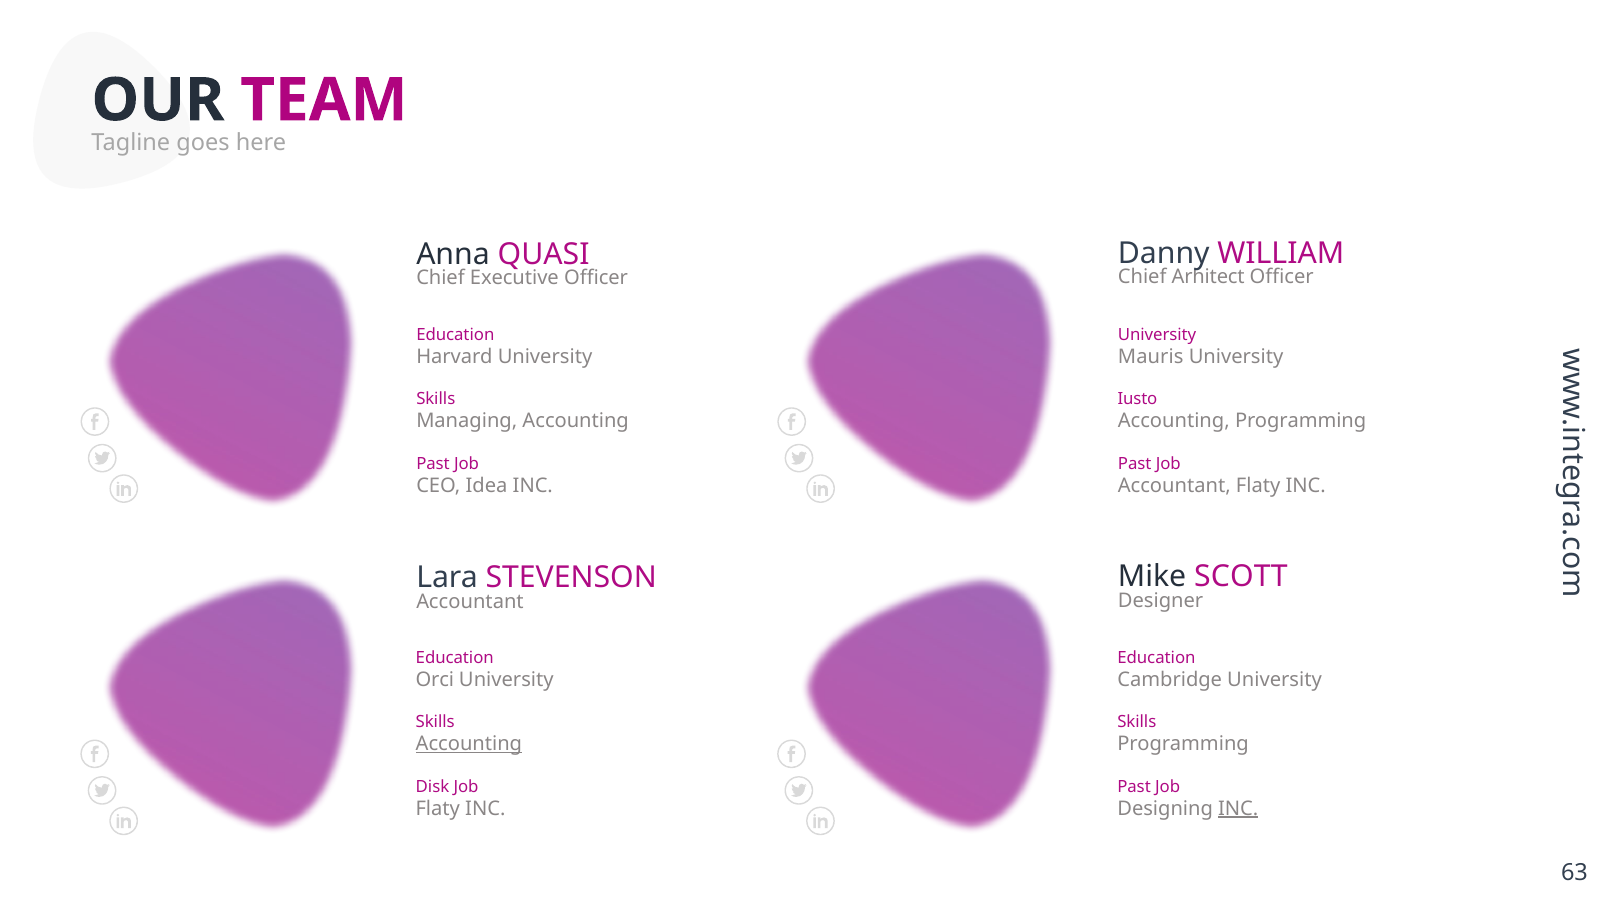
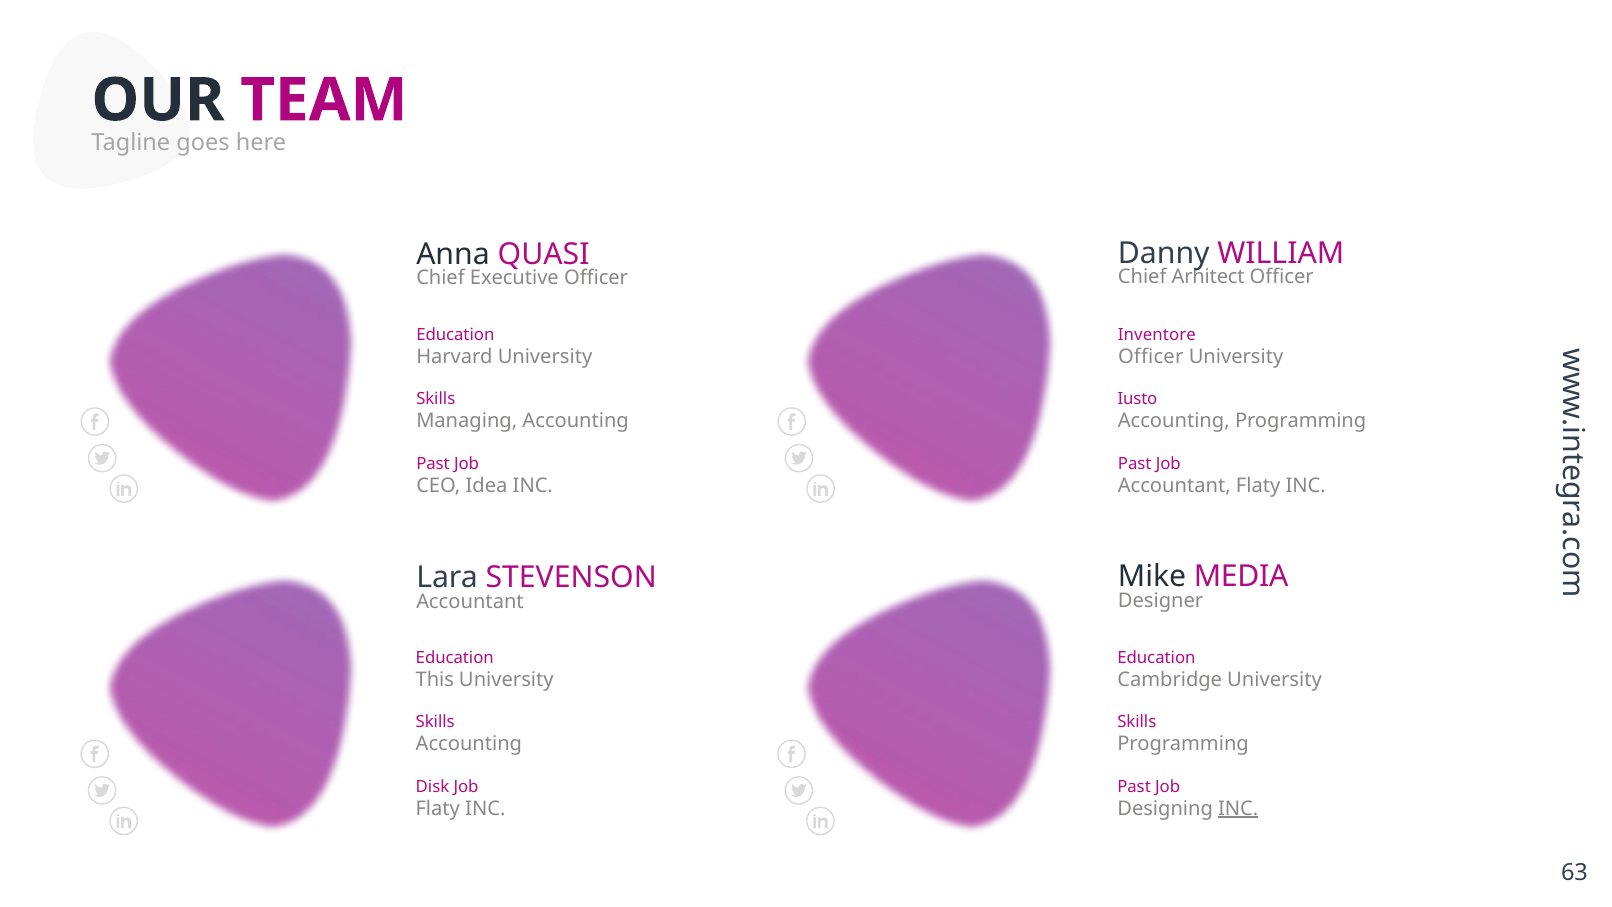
University: University -> Inventore (1157, 335)
Mauris: Mauris -> Officer (1151, 357)
SCOTT: SCOTT -> MEDIA (1241, 577)
Orci: Orci -> This (435, 680)
Accounting underline: present -> none (469, 743)
